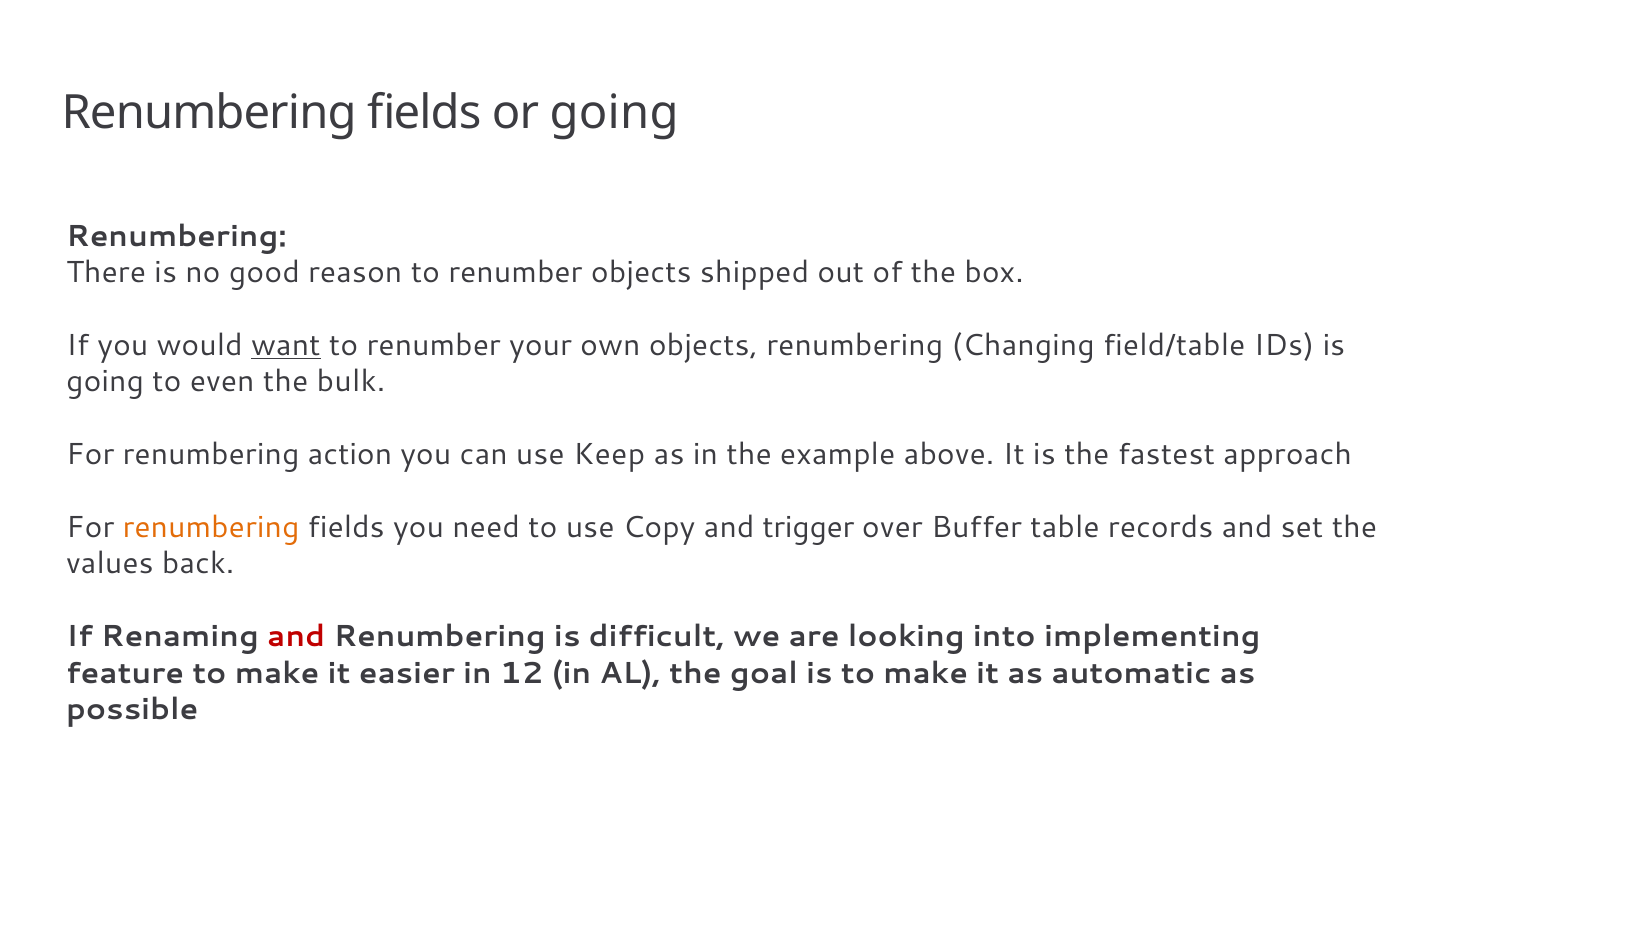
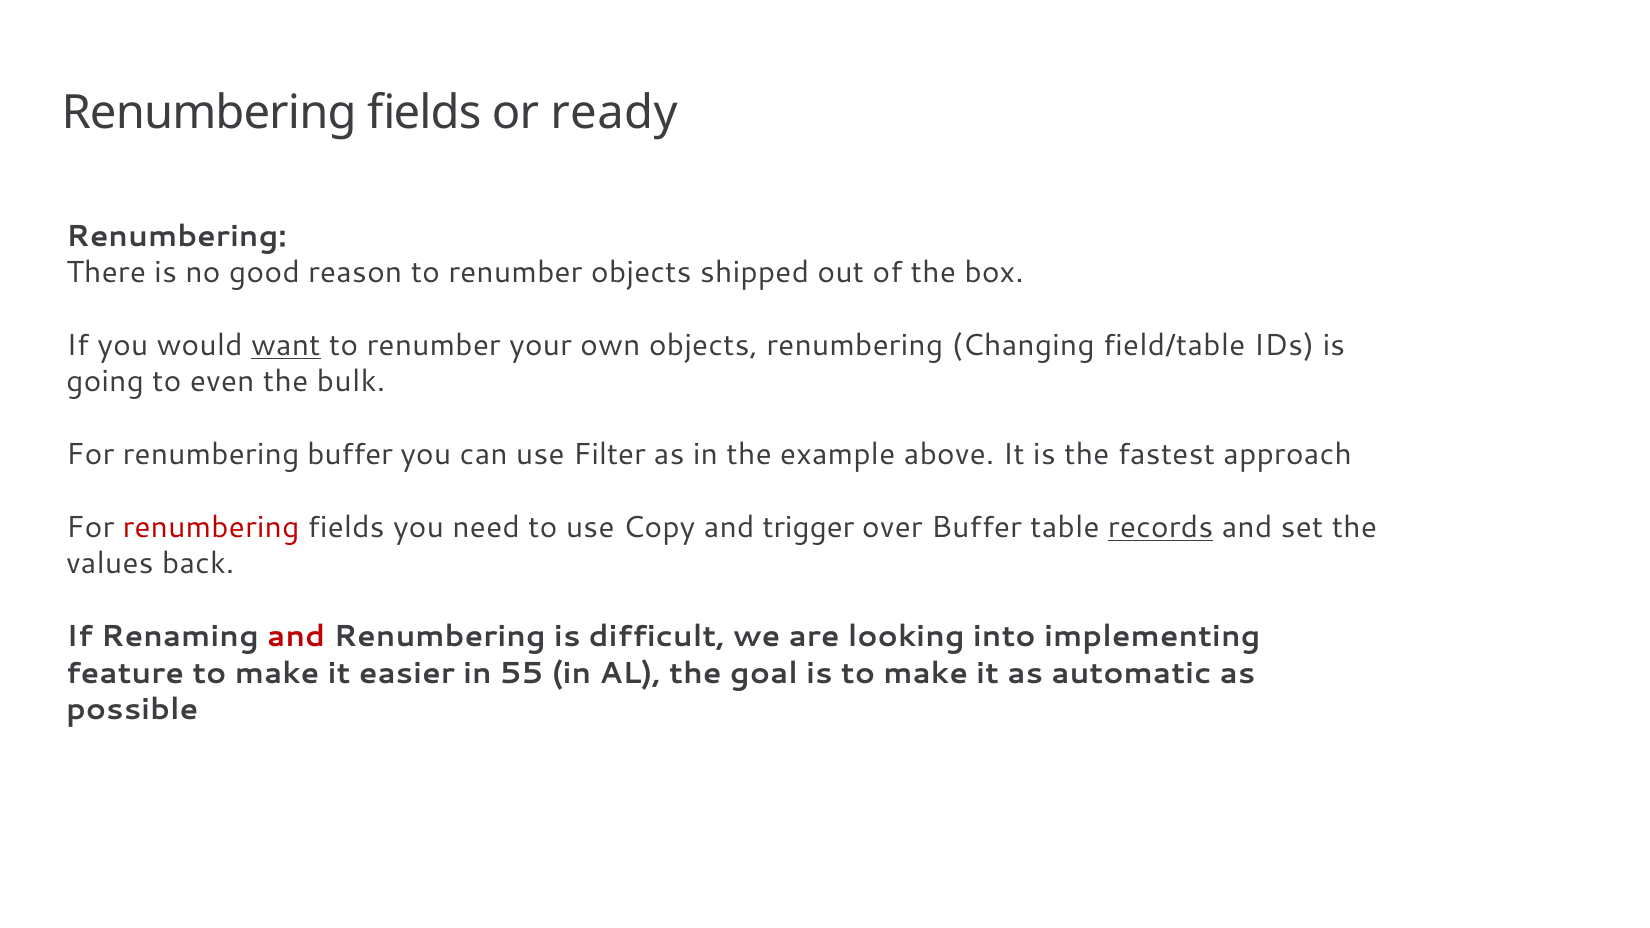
or going: going -> ready (614, 113)
renumbering action: action -> buffer (350, 455)
Keep: Keep -> Filter (610, 455)
renumbering colour: orange -> red (211, 527)
records underline: none -> present (1161, 527)
12: 12 -> 55 (522, 673)
